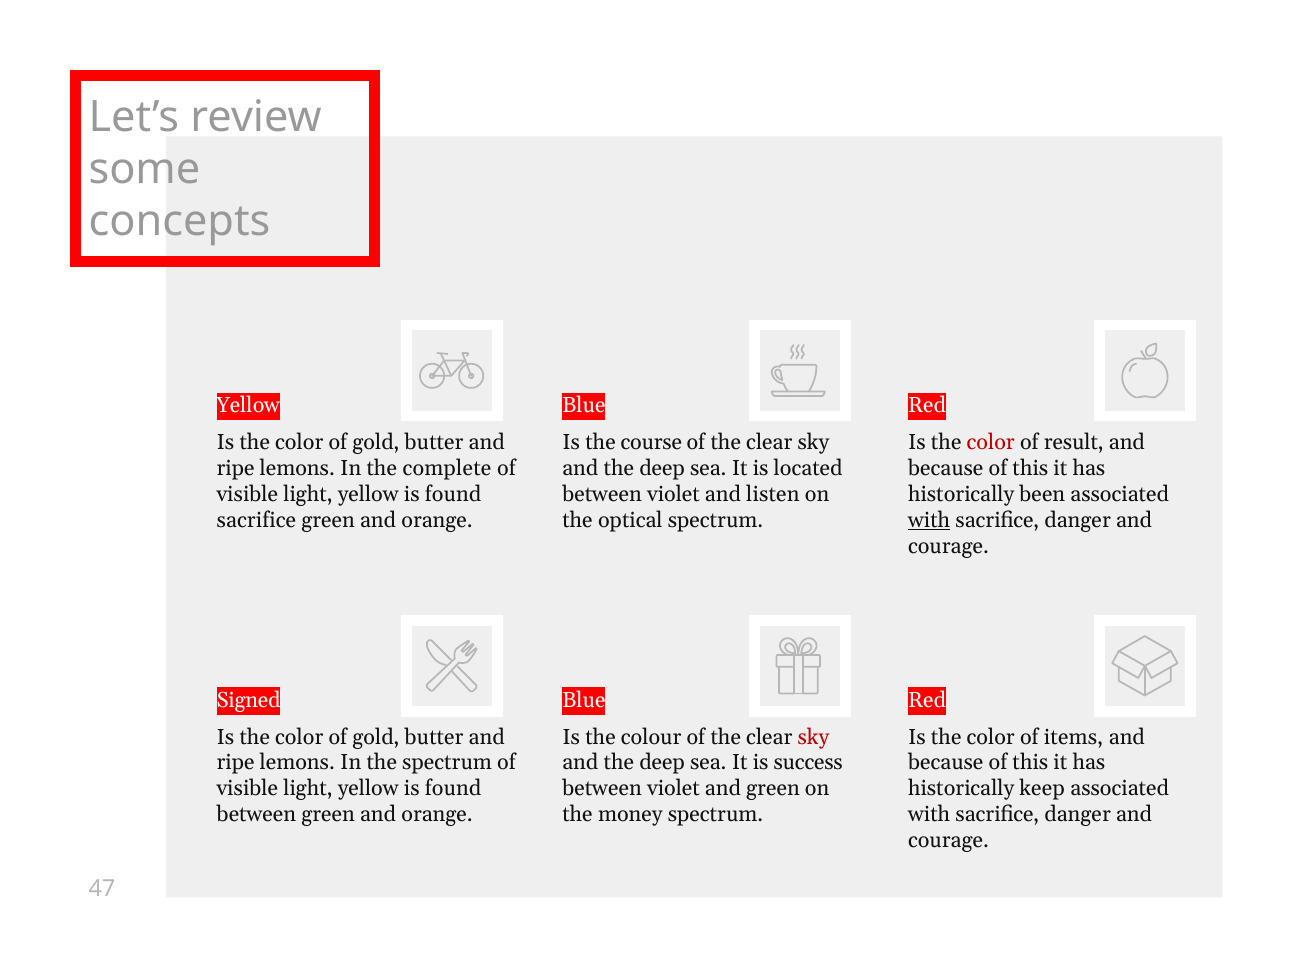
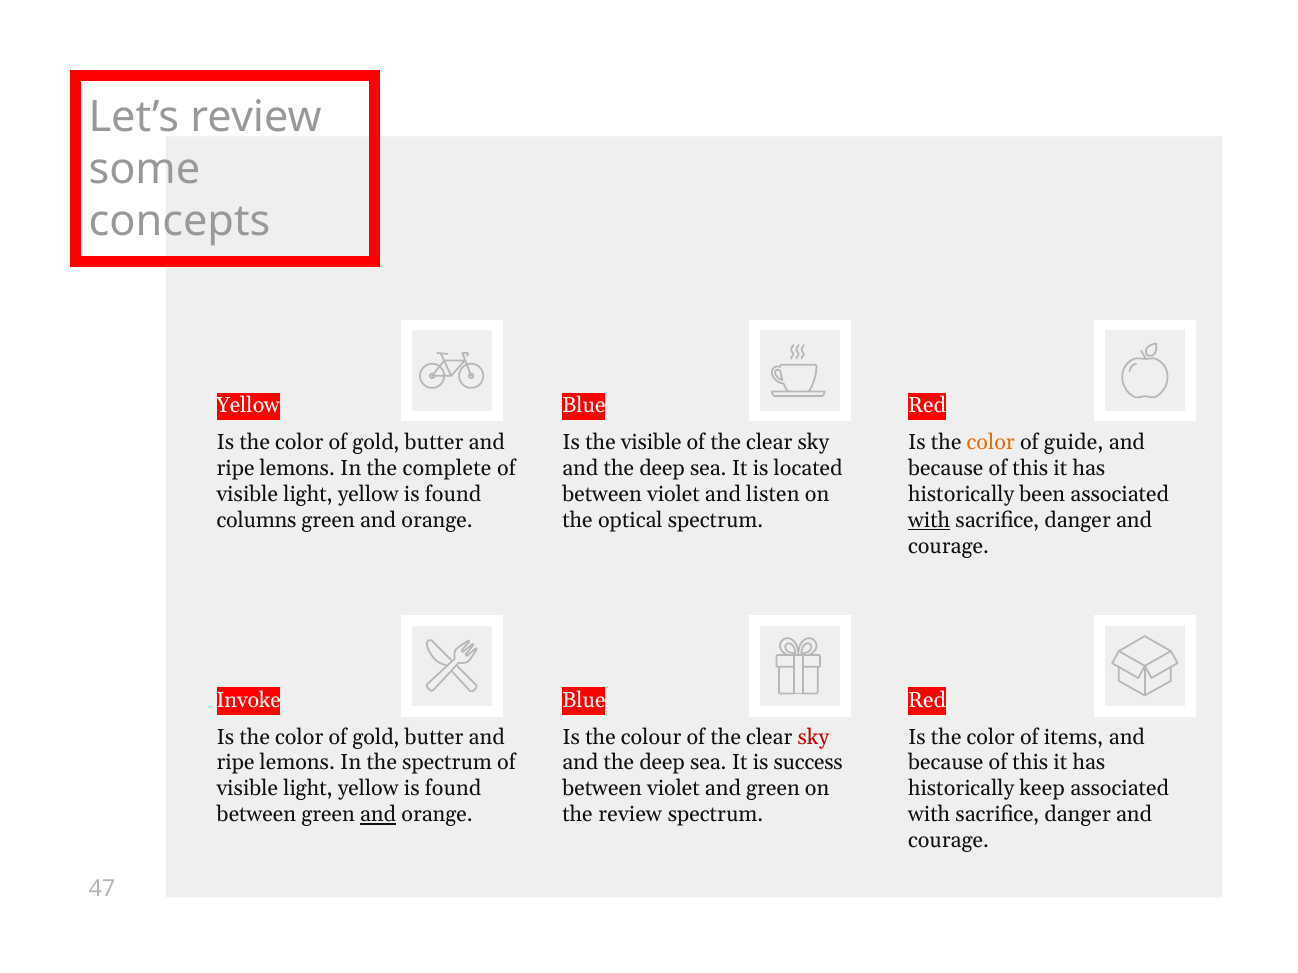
the course: course -> visible (651, 443)
color colour: red -> orange (991, 443)
result: result -> guide (1074, 443)
sacrifice: sacrifice -> columns (257, 521)
Signed: Signed -> Invoke (249, 700)
and underline: none -> present (378, 815)
the money: money -> review (630, 815)
